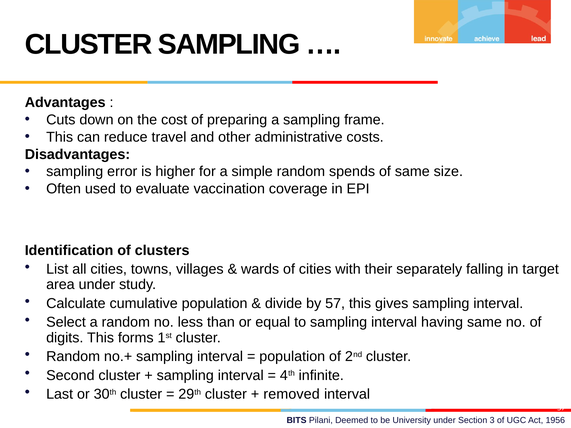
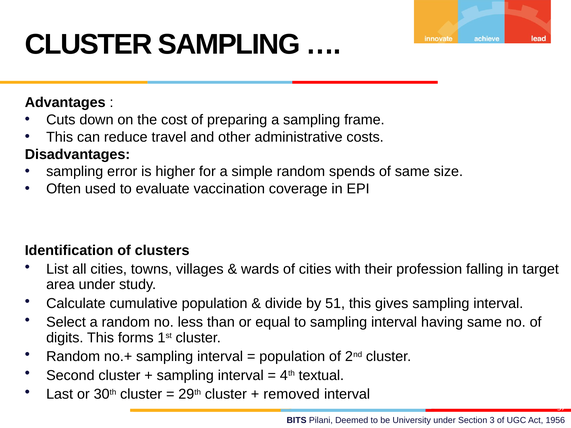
separately: separately -> profession (429, 269)
57: 57 -> 51 (335, 304)
infinite: infinite -> textual (321, 376)
